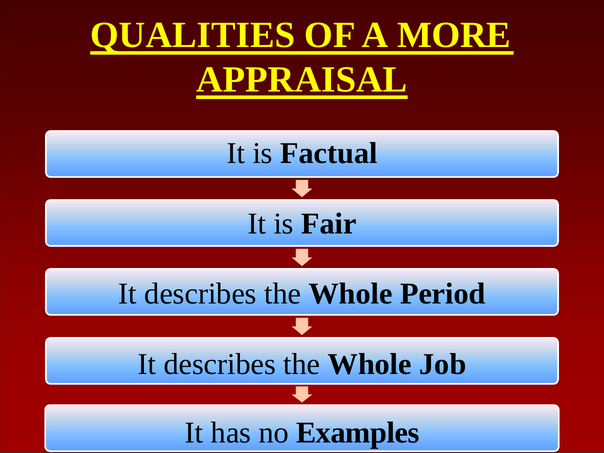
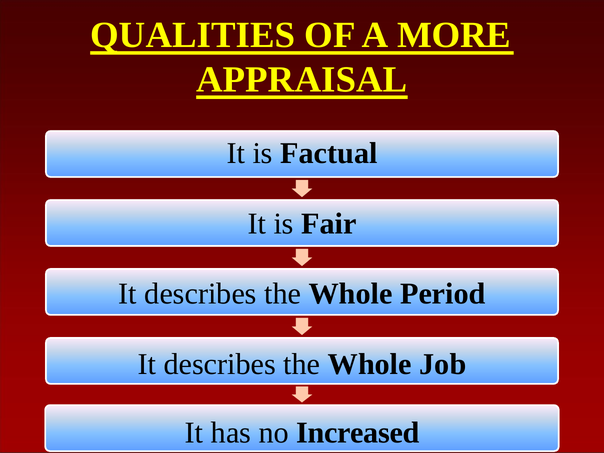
Examples: Examples -> Increased (358, 433)
